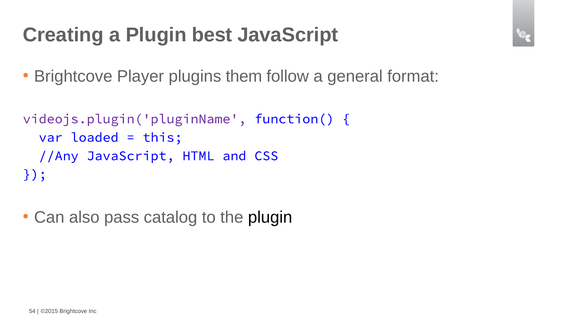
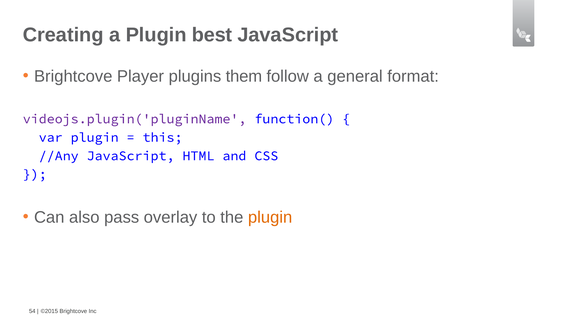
var loaded: loaded -> plugin (95, 137)
catalog: catalog -> overlay (171, 217)
plugin colour: black -> orange (270, 217)
